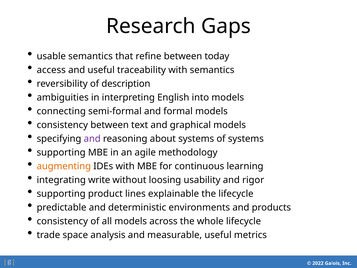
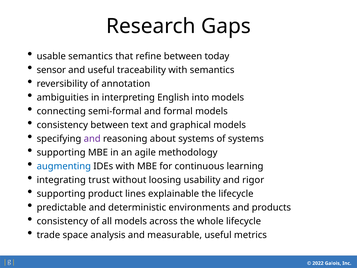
access: access -> sensor (51, 70)
description: description -> annotation (126, 84)
augmenting colour: orange -> blue (64, 166)
write: write -> trust (99, 180)
